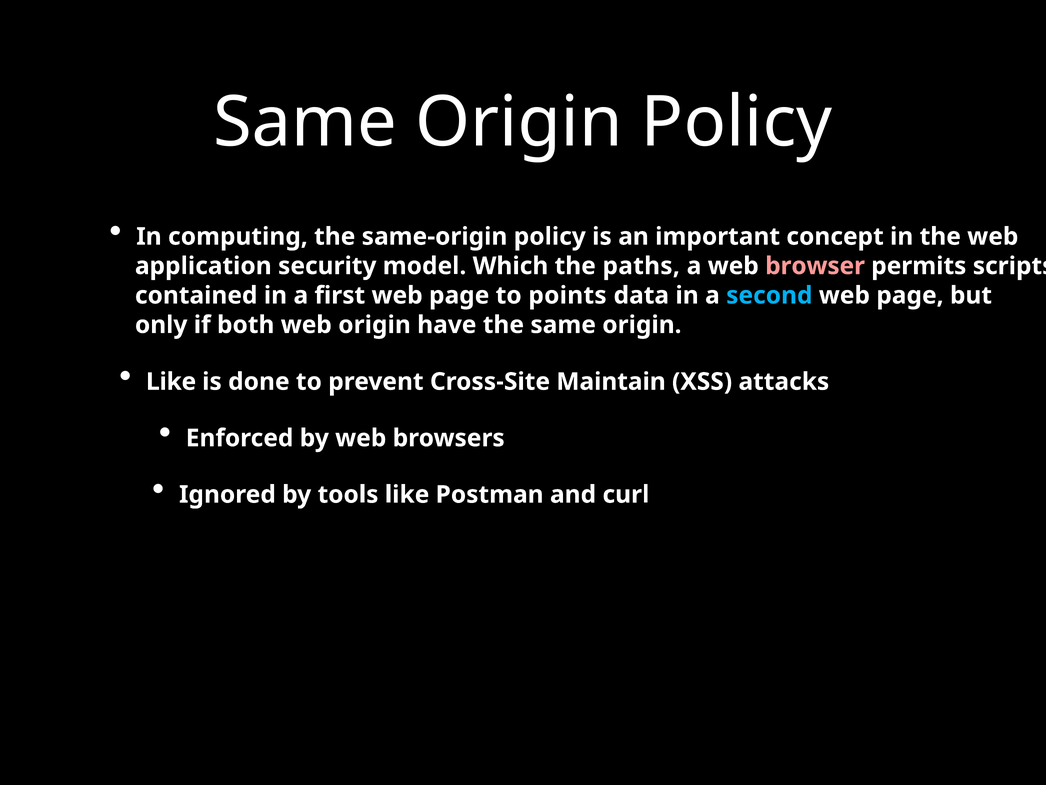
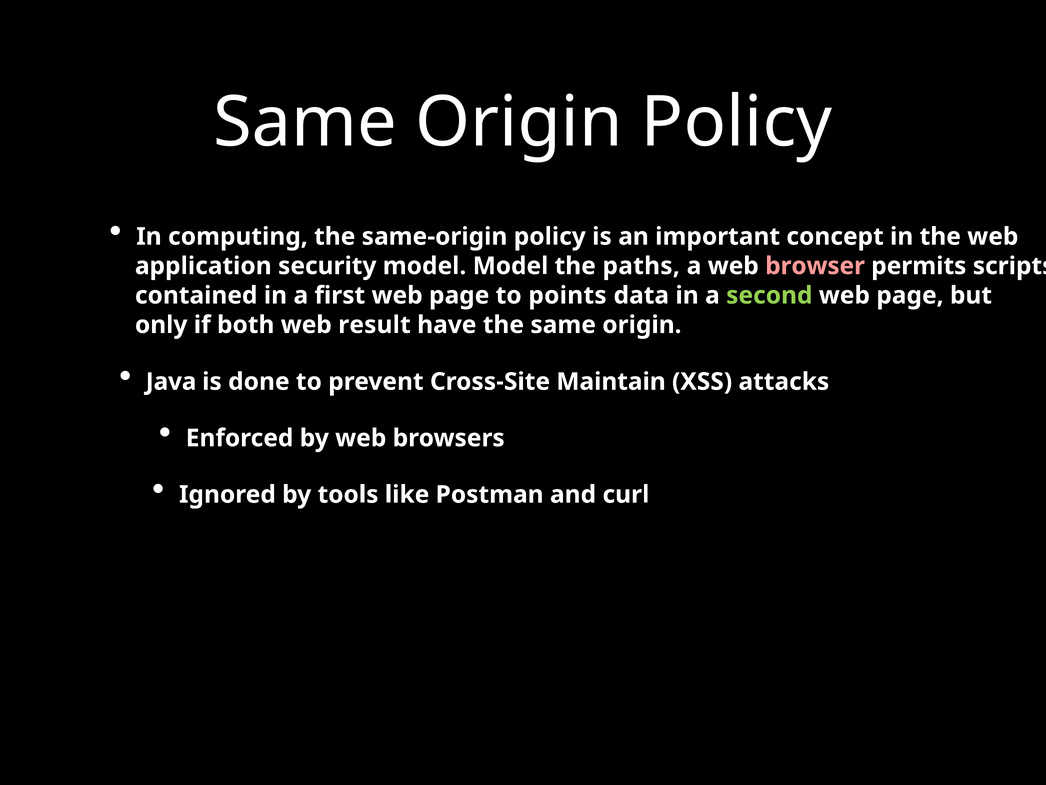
model Which: Which -> Model (511, 266)
second colour: light blue -> light green (769, 295)
web origin: origin -> result (374, 325)
Like: Like -> Java (171, 381)
